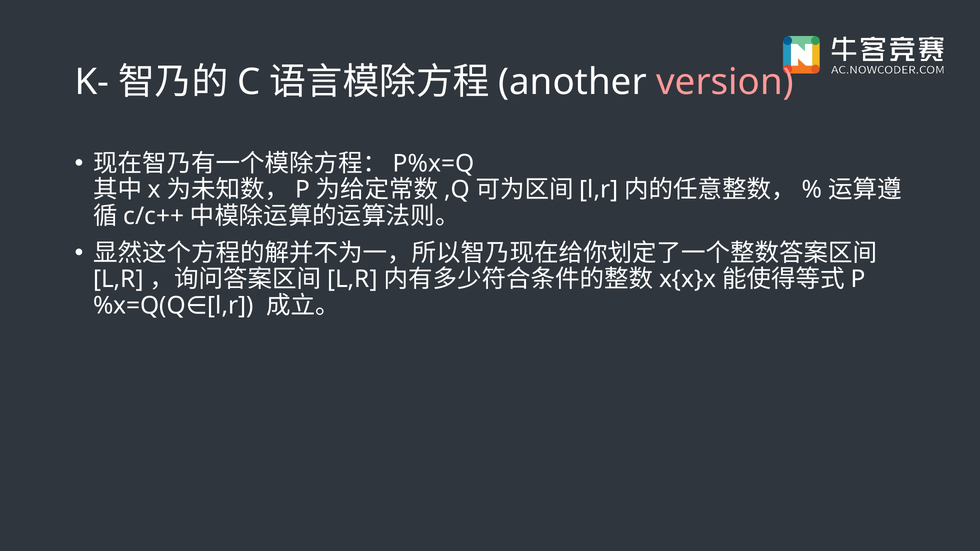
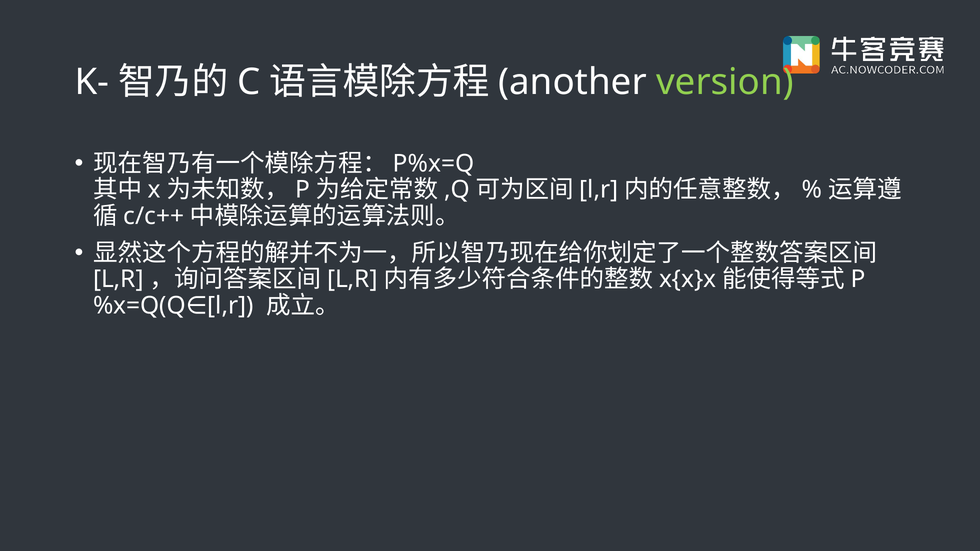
version colour: pink -> light green (725, 82)
